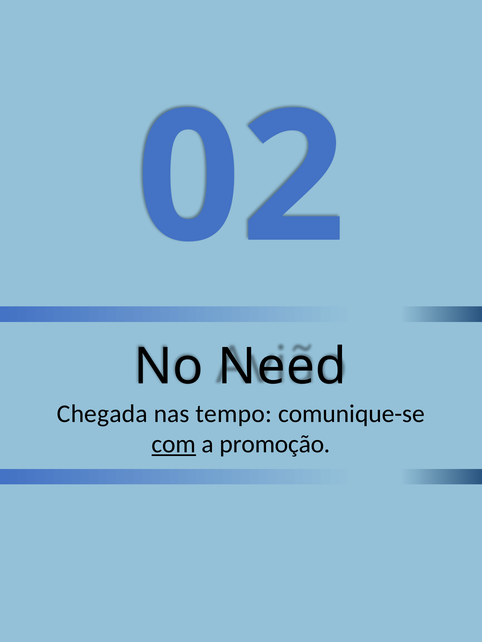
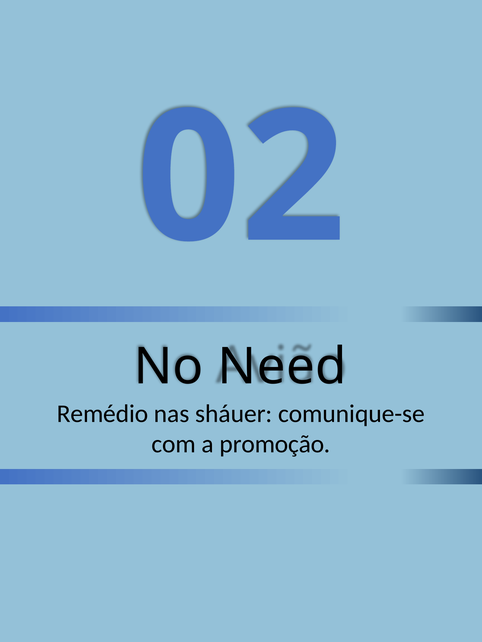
Chegada: Chegada -> Remédio (103, 414)
tempo: tempo -> sháuer (234, 414)
com underline: present -> none (174, 445)
